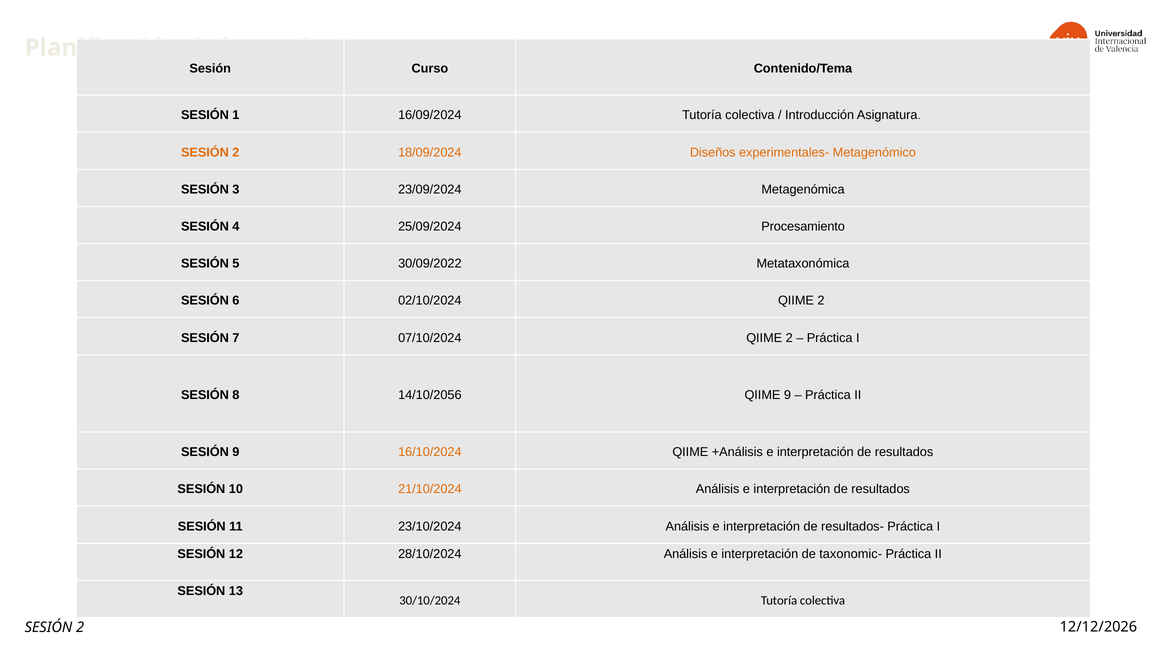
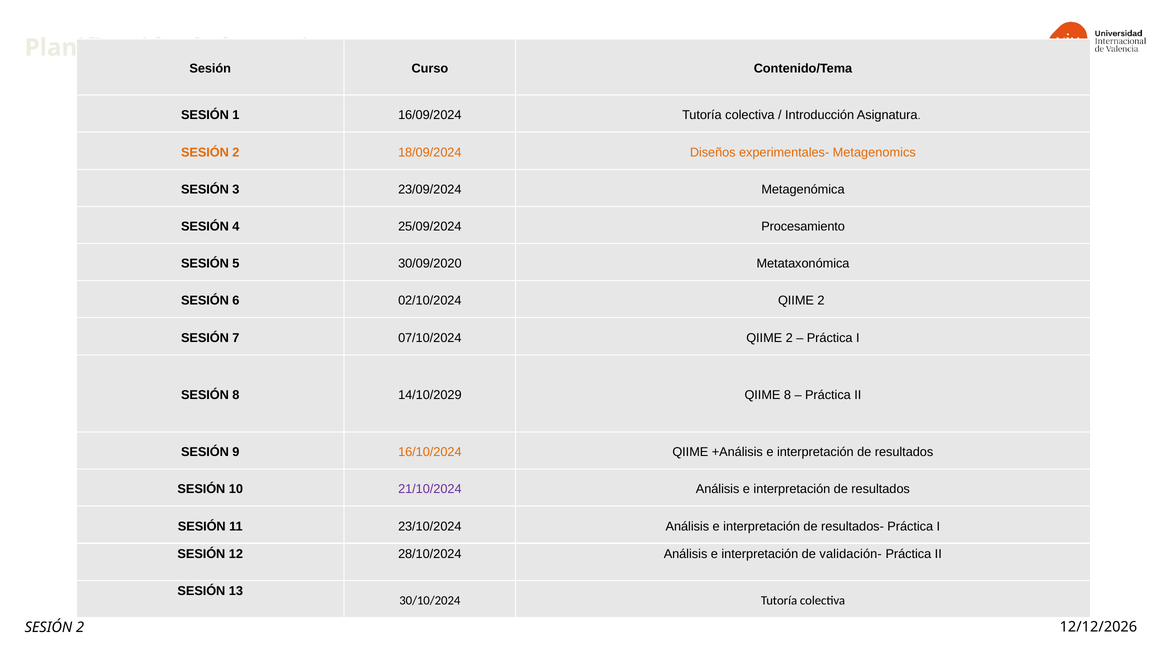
Metagenómico: Metagenómico -> Metagenomics (874, 152)
30/09/2022: 30/09/2022 -> 30/09/2020 (430, 263)
14/10/2056: 14/10/2056 -> 14/10/2029 (430, 395)
QIIME 9: 9 -> 8 (787, 395)
21/10/2024 colour: orange -> purple (430, 489)
taxonomic-: taxonomic- -> validación- (851, 554)
